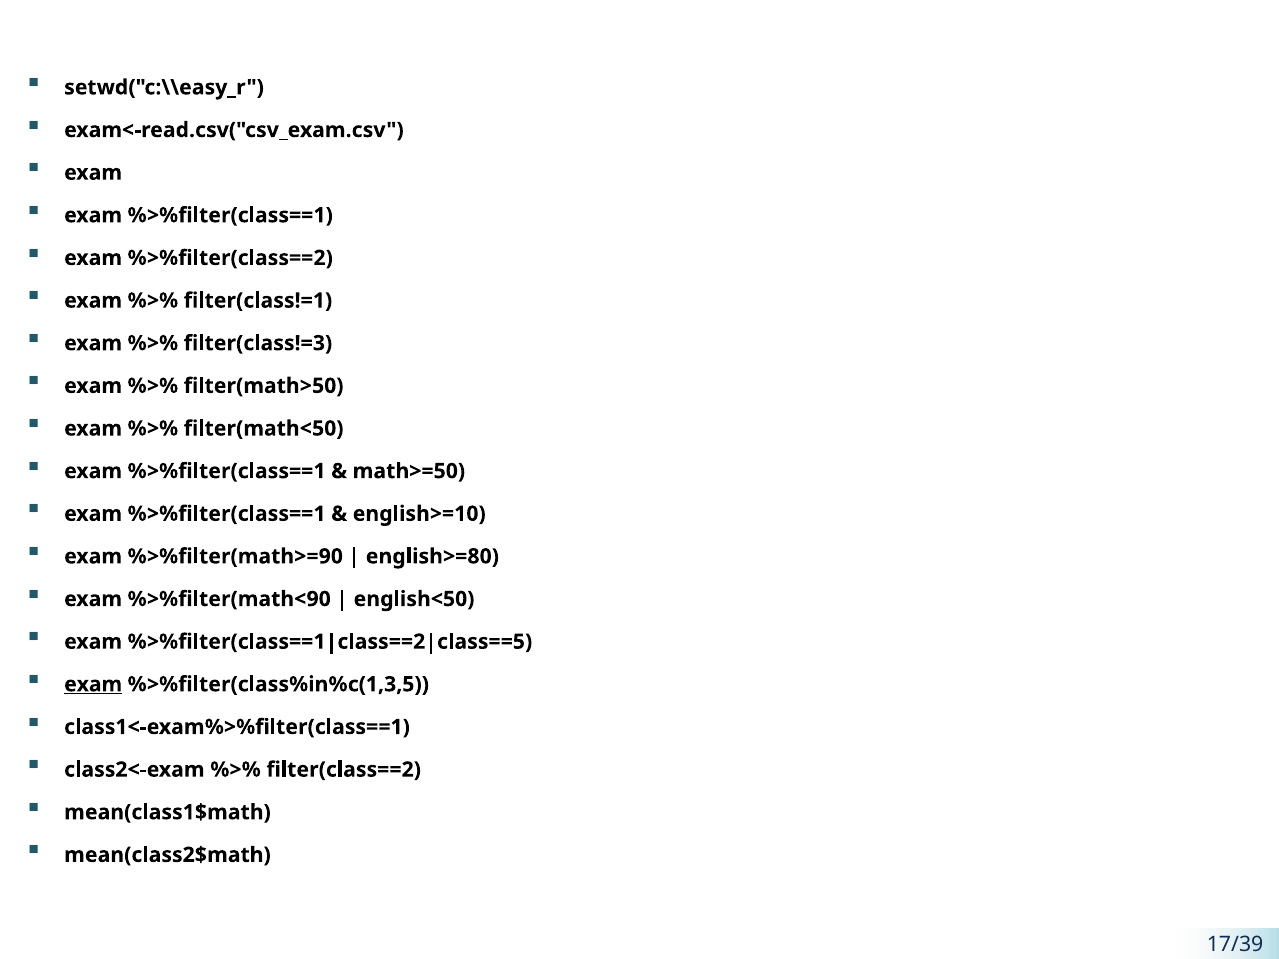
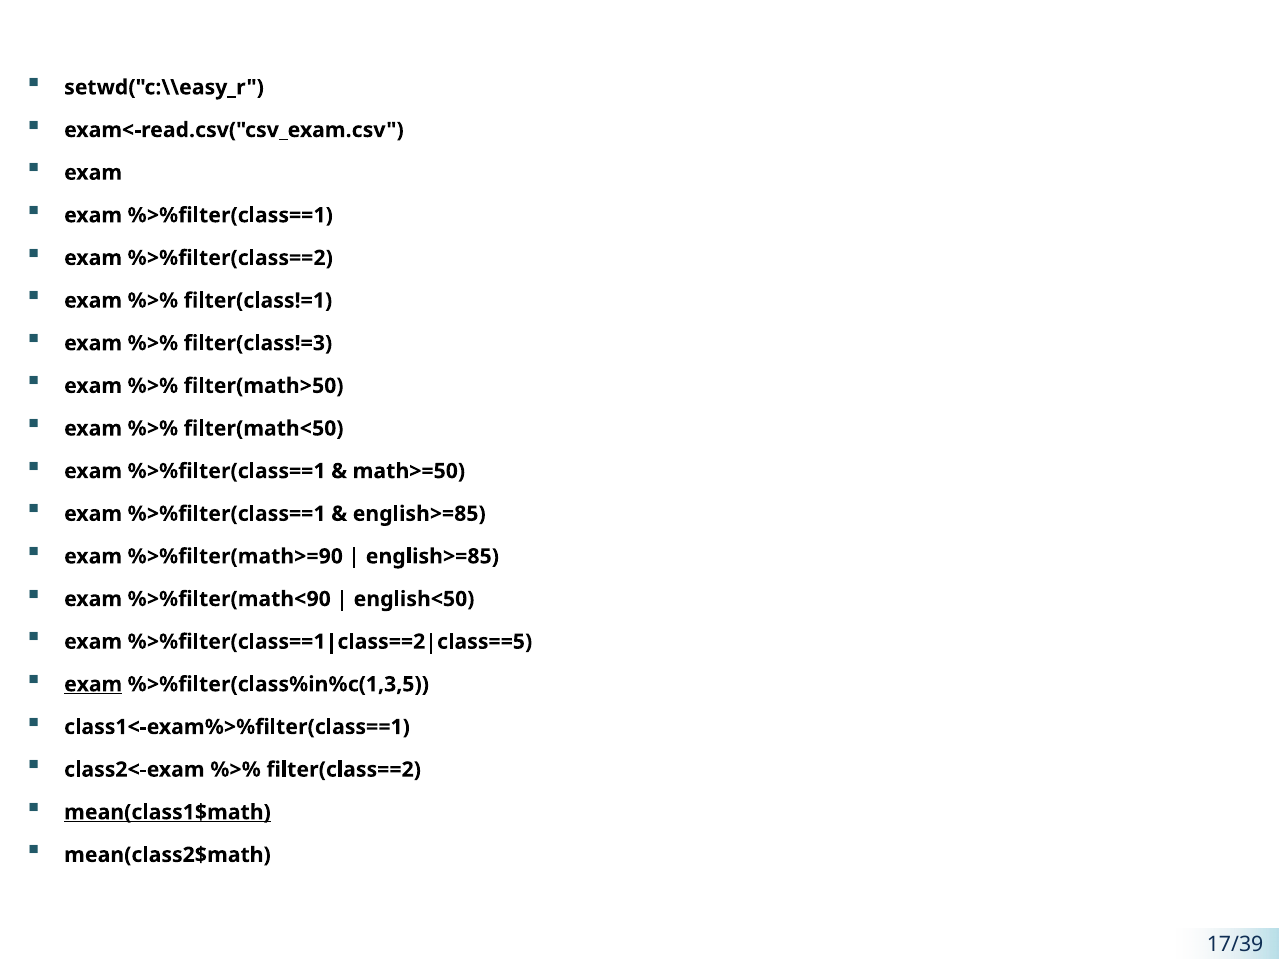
english>=10: english>=10 -> english>=85 (419, 514)
english>=80: english>=80 -> english>=85 (432, 557)
mean(class1$math underline: none -> present (167, 812)
